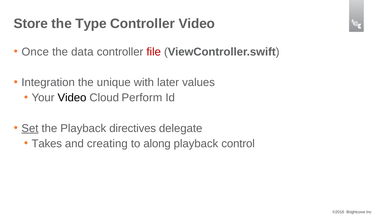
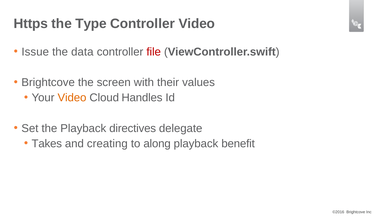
Store: Store -> Https (31, 24)
Once: Once -> Issue (35, 52)
Integration: Integration -> Brightcove (48, 82)
unique: unique -> screen (114, 82)
later: later -> their (168, 82)
Video colour: black -> orange (72, 98)
Perform: Perform -> Handles (142, 98)
Set underline: present -> none (30, 128)
control: control -> benefit (238, 144)
